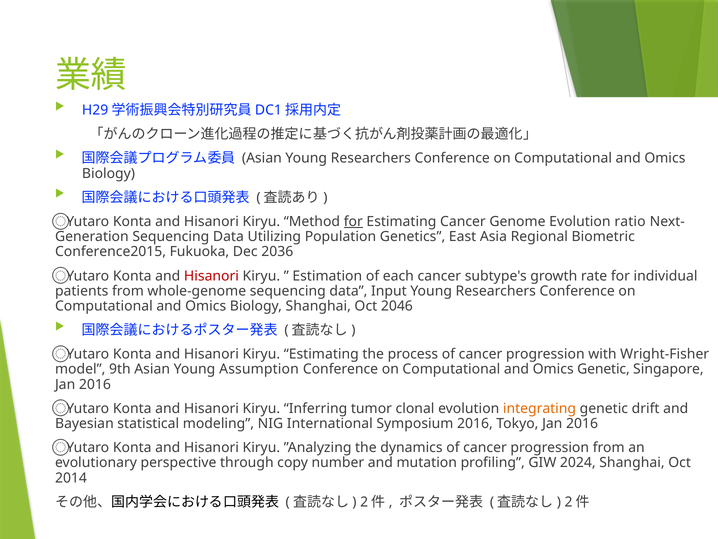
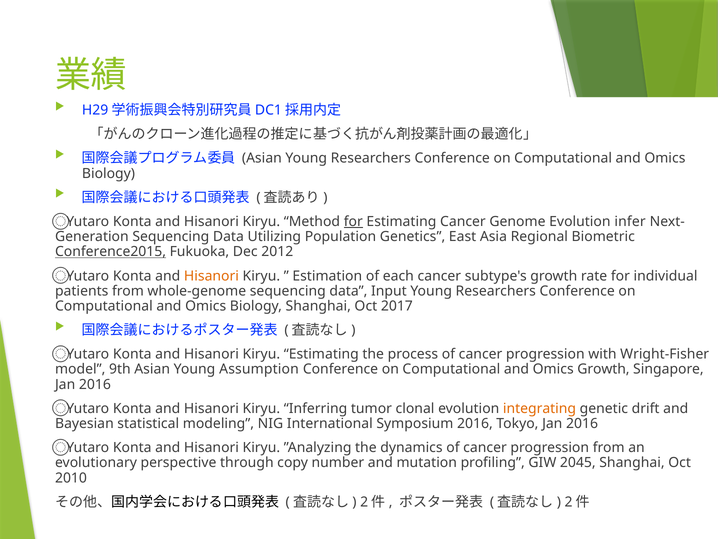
ratio: ratio -> infer (630, 221)
Conference2015 underline: none -> present (111, 252)
2036: 2036 -> 2012 (277, 252)
Hisanori colour: red -> orange (211, 276)
2046: 2046 -> 2017 (397, 306)
Omics Genetic: Genetic -> Growth (603, 369)
2024: 2024 -> 2045 (578, 462)
2014: 2014 -> 2010 (71, 478)
